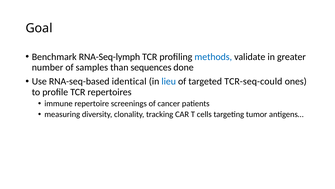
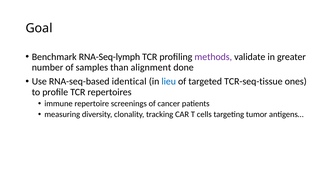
methods colour: blue -> purple (213, 57)
sequences: sequences -> alignment (151, 67)
TCR-seq-could: TCR-seq-could -> TCR-seq-tissue (253, 81)
